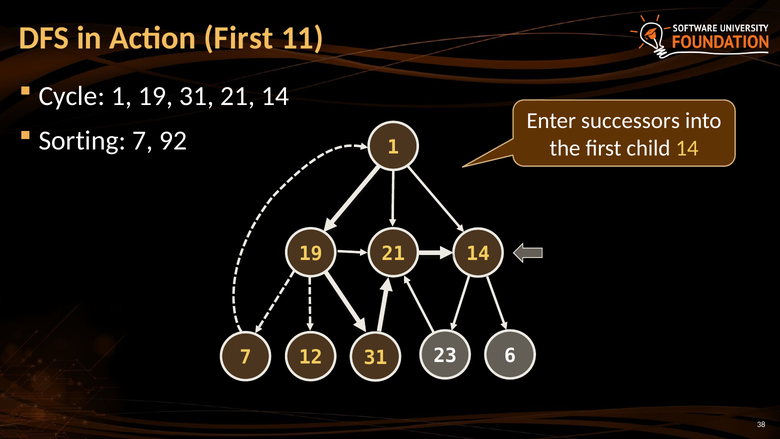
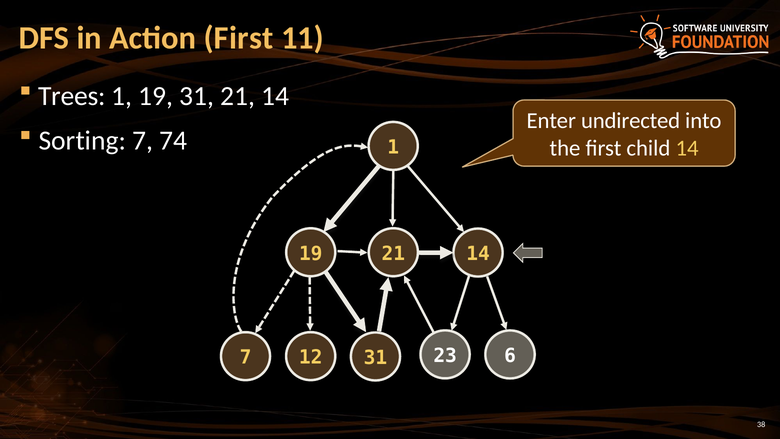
Cycle: Cycle -> Trees (72, 96)
successors: successors -> undirected (631, 121)
92: 92 -> 74 (173, 141)
